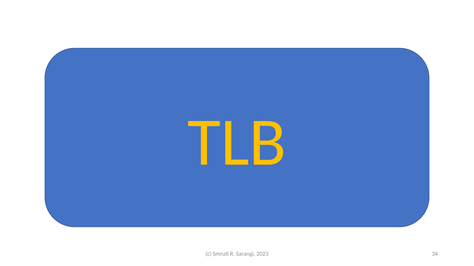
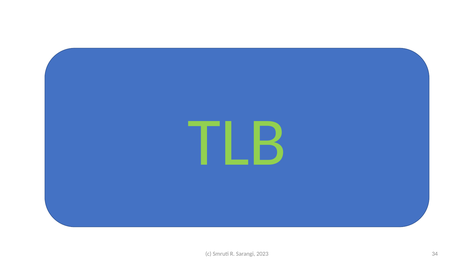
TLB colour: yellow -> light green (237, 143)
